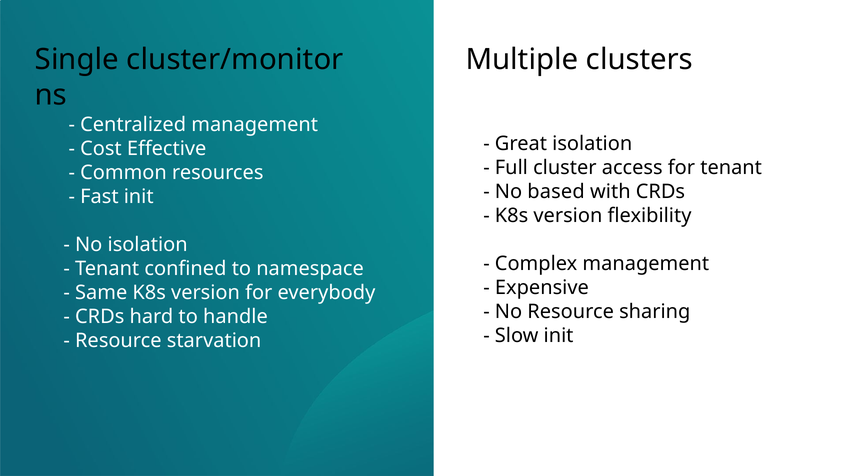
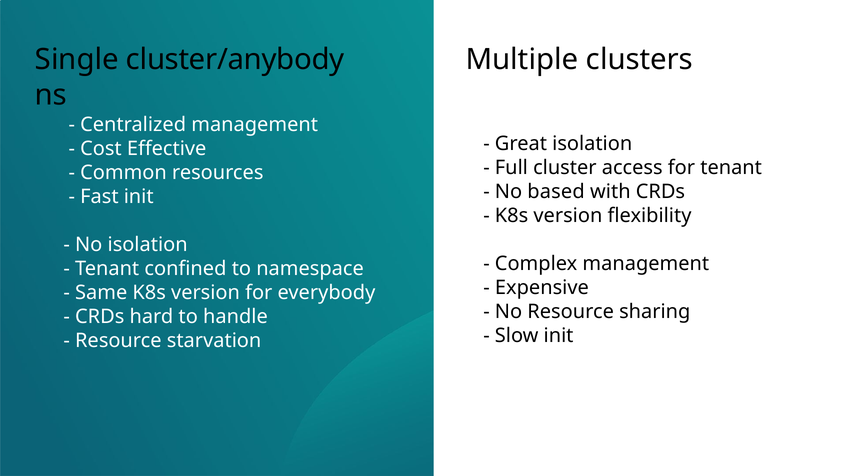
cluster/monitor: cluster/monitor -> cluster/anybody (235, 60)
